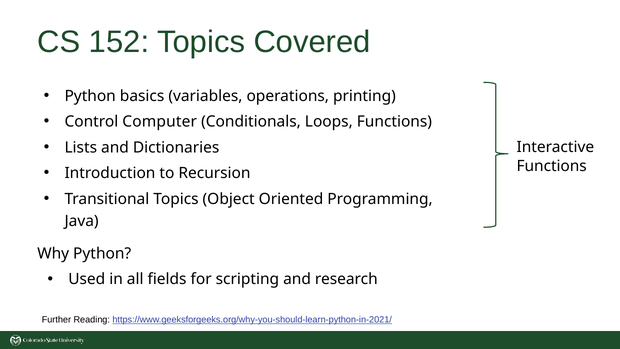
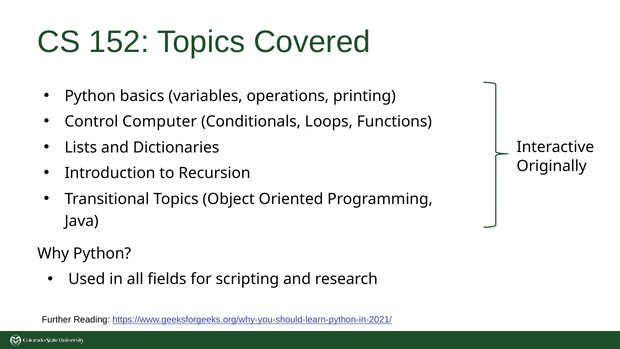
Functions: Functions -> Originally (552, 166)
